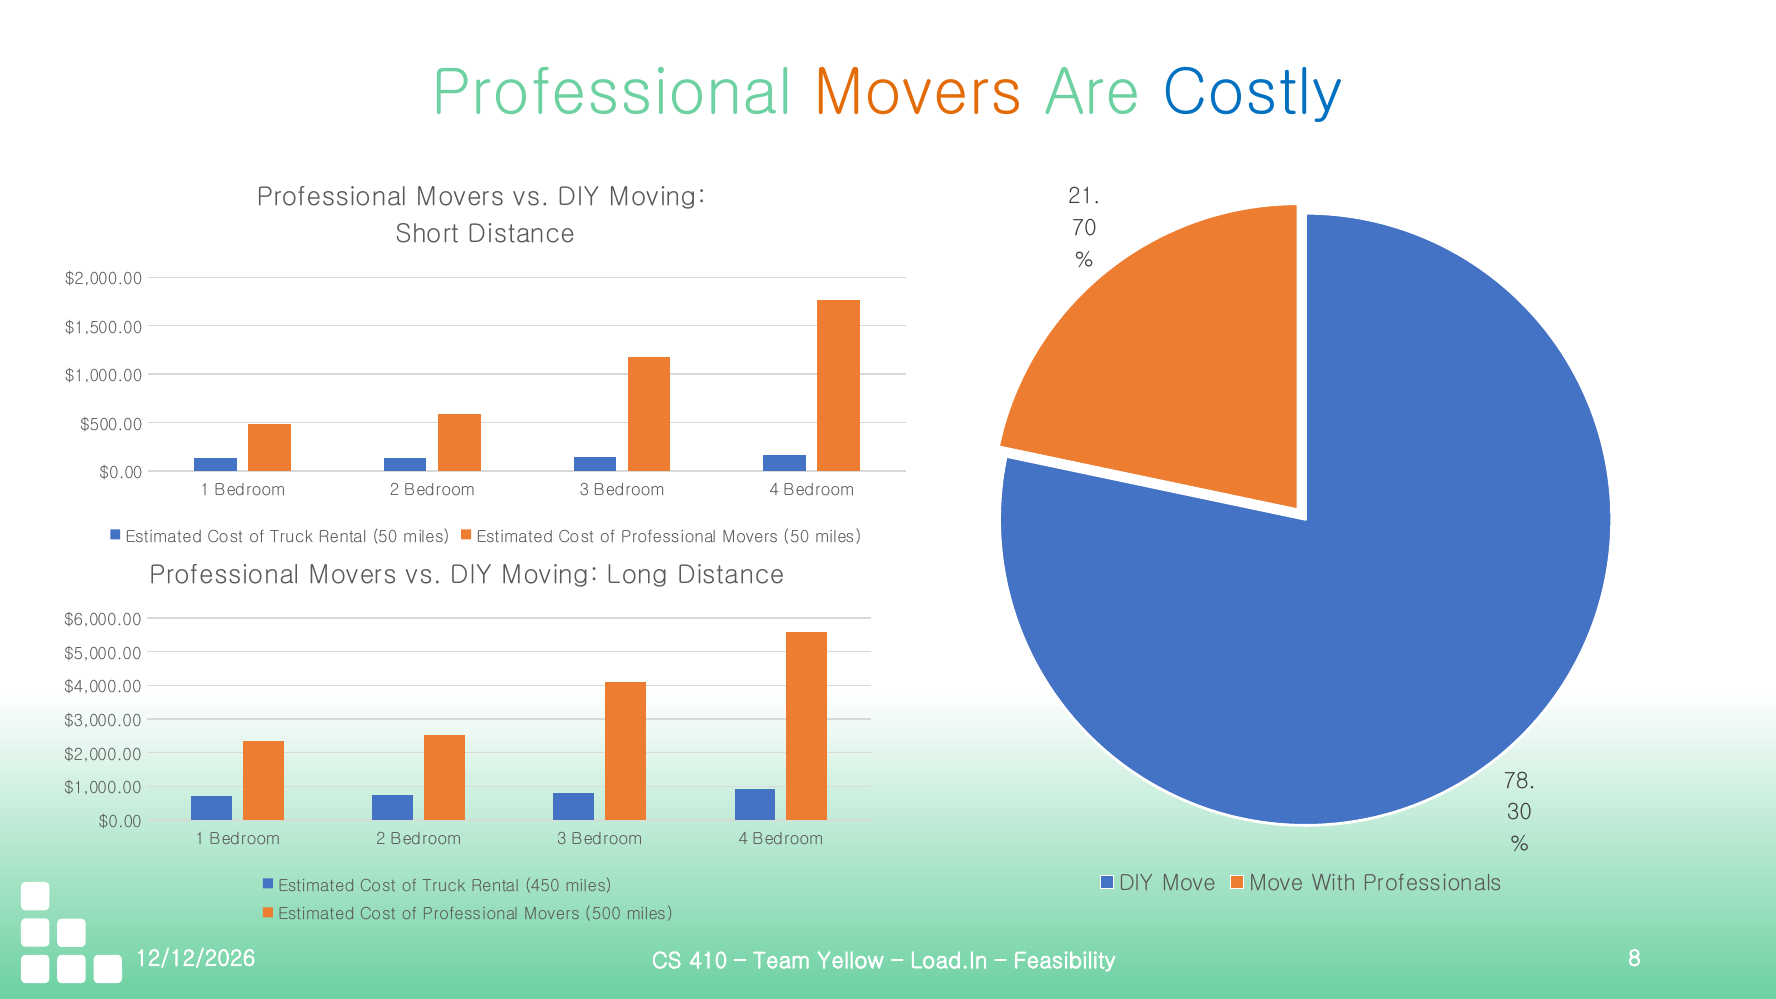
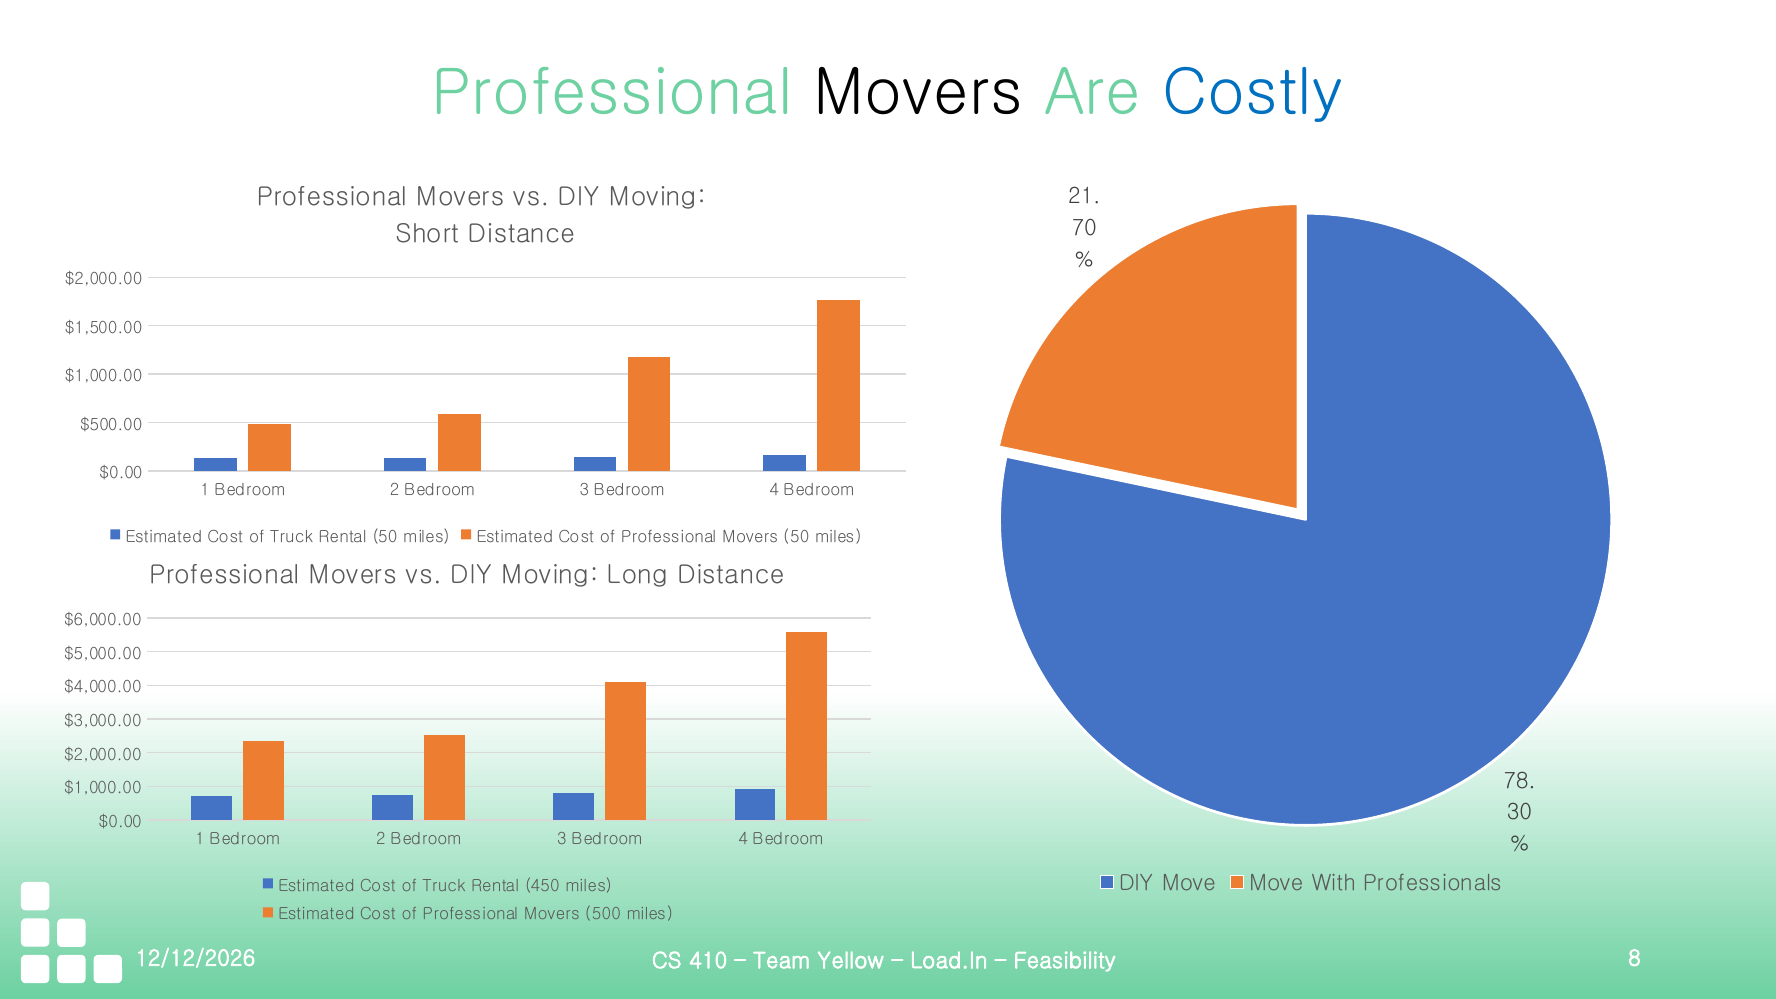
Movers colour: orange -> black (918, 93)
